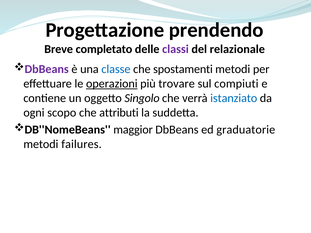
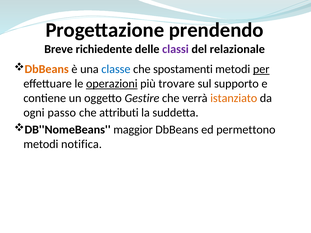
completato: completato -> richiedente (104, 49)
DbBeans colour: purple -> orange (47, 69)
per underline: none -> present (261, 69)
compiuti: compiuti -> supporto (236, 84)
Singolo: Singolo -> Gestire (142, 98)
istanziato colour: blue -> orange (234, 98)
scopo: scopo -> passo (62, 113)
graduatorie: graduatorie -> permettono (246, 130)
failures: failures -> notifica (82, 144)
